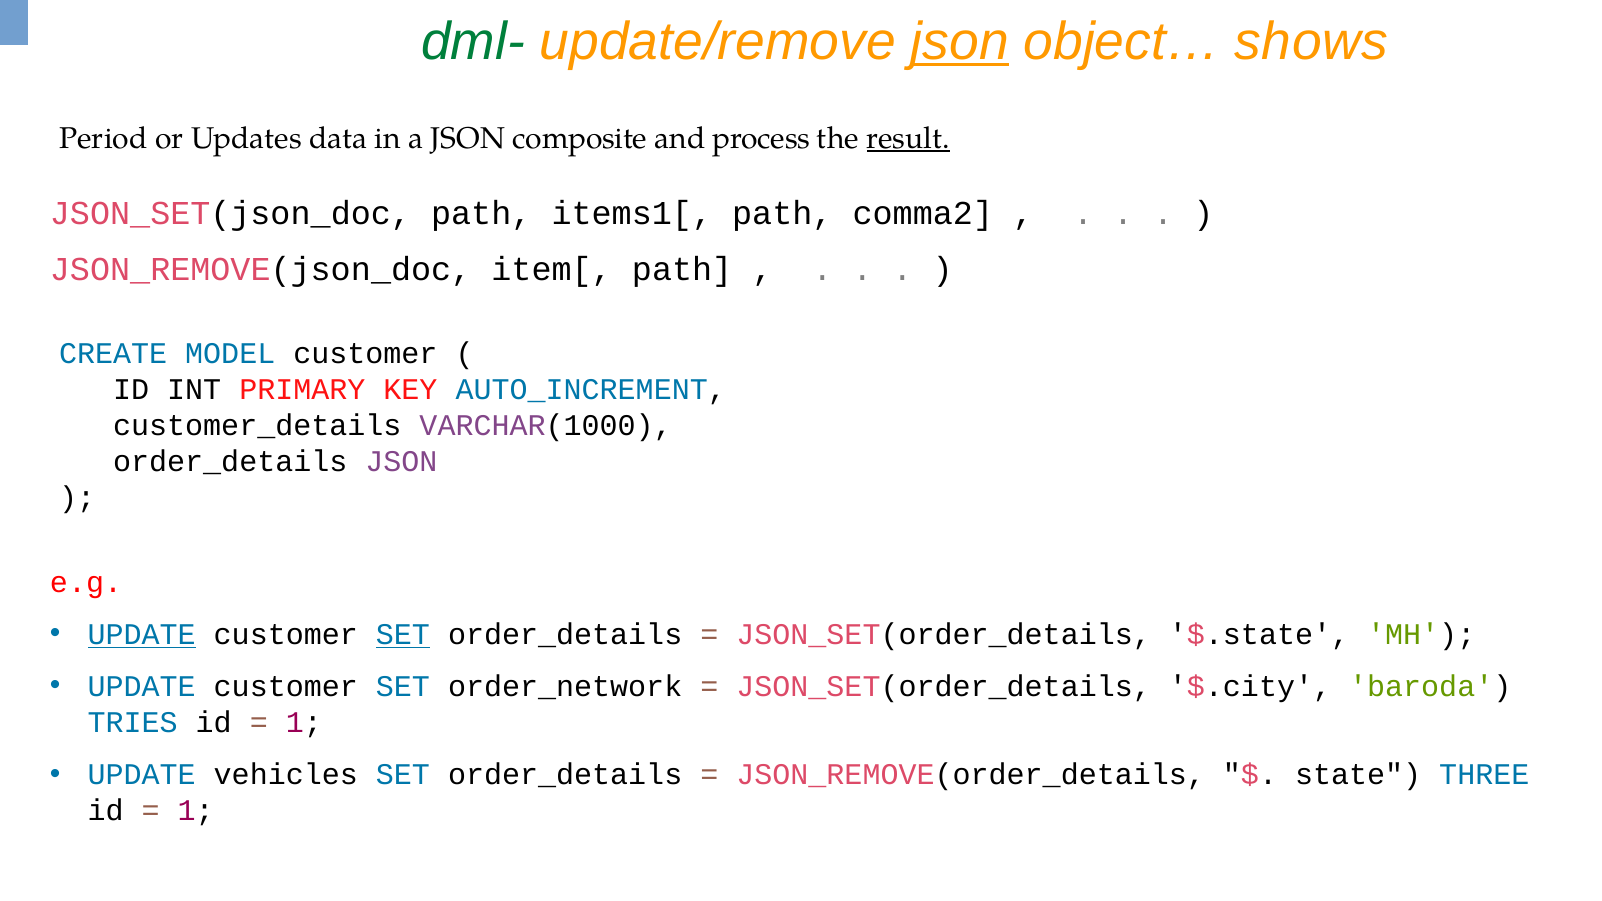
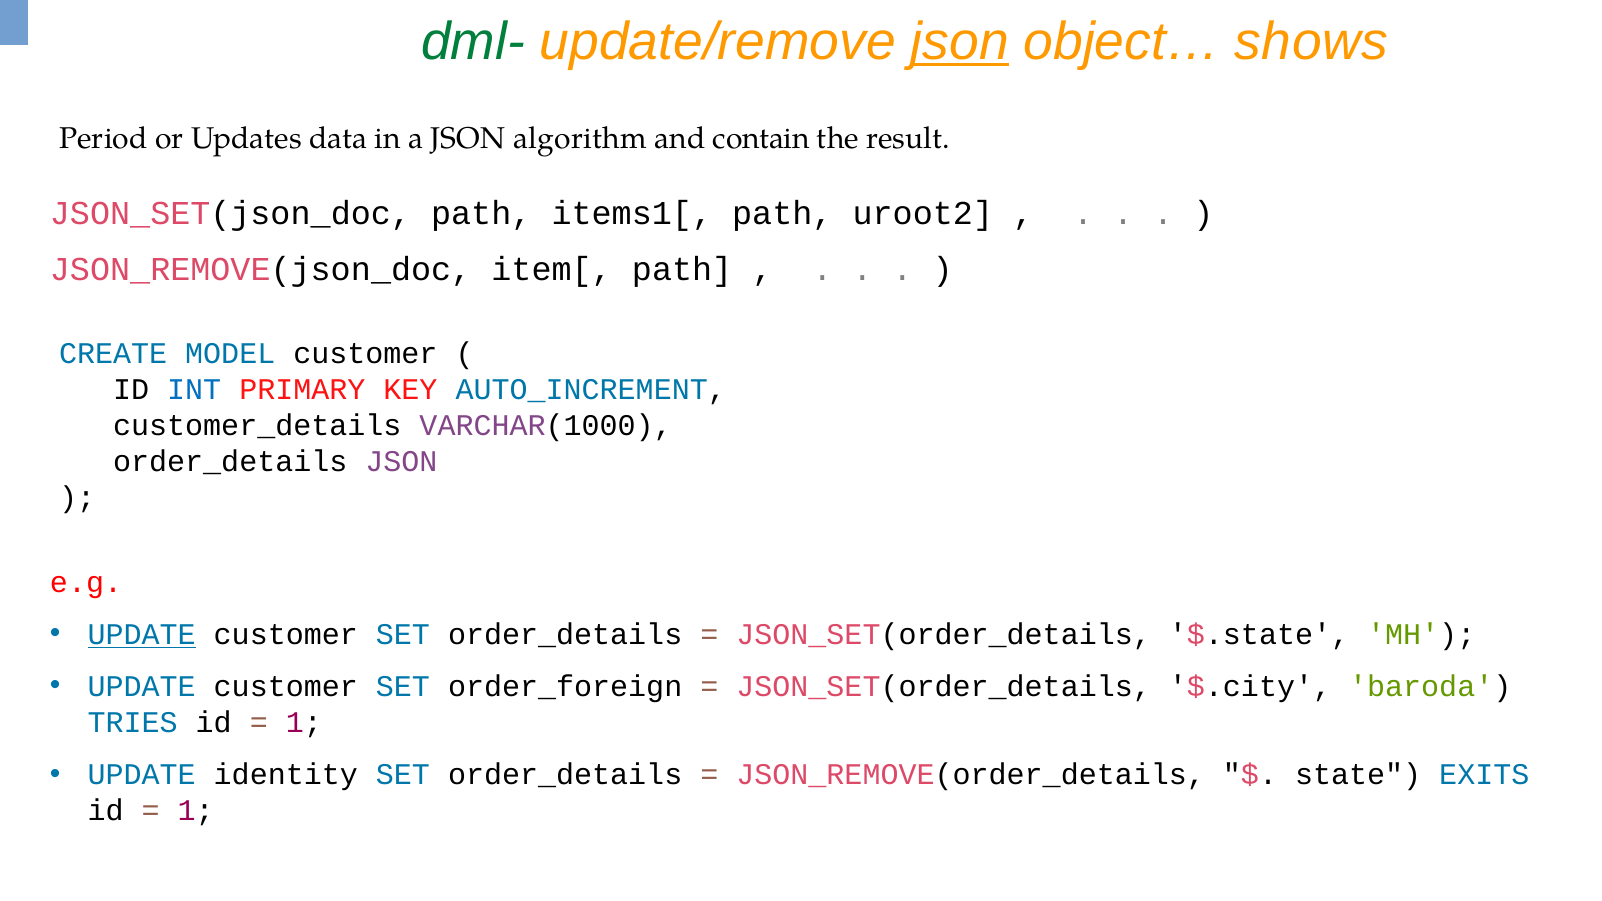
composite: composite -> algorithm (580, 138)
process: process -> contain (761, 138)
result underline: present -> none (908, 138)
comma2: comma2 -> uroot2 (923, 214)
INT colour: black -> blue (194, 390)
SET underline: present -> none (403, 635)
order_network: order_network -> order_foreign (565, 687)
vehicles: vehicles -> identity (286, 775)
THREE: THREE -> EXITS (1484, 775)
